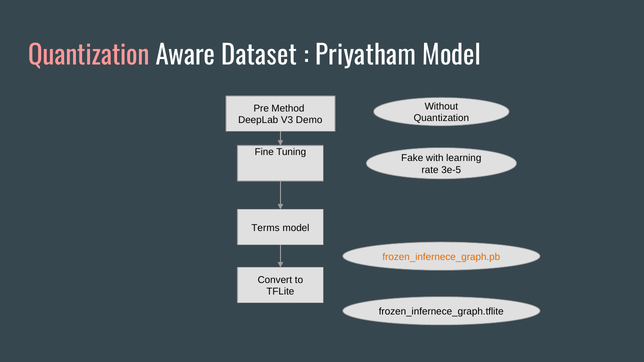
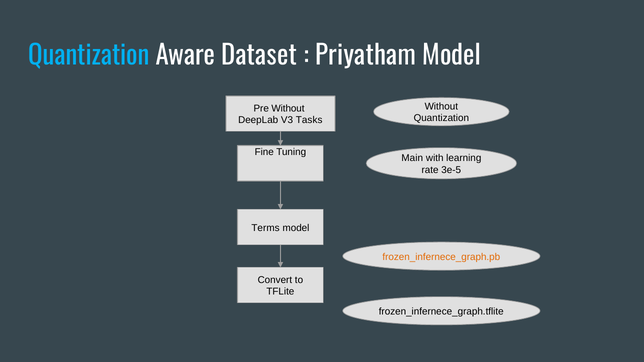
Quantization colour: pink -> light blue (89, 56)
Pre Method: Method -> Without (288, 108)
Demo: Demo -> Tasks (309, 120)
Fake: Fake -> Main (412, 158)
